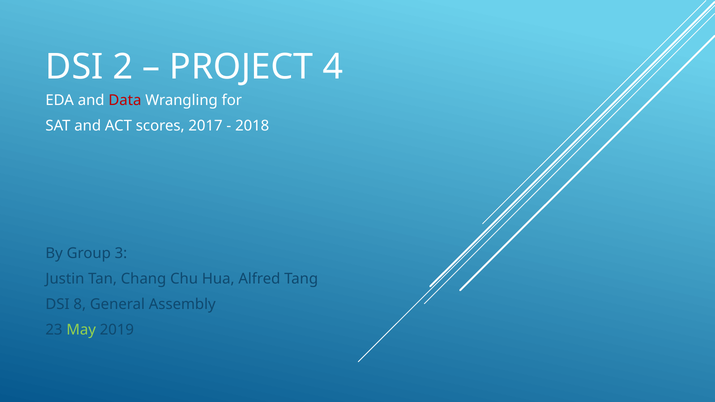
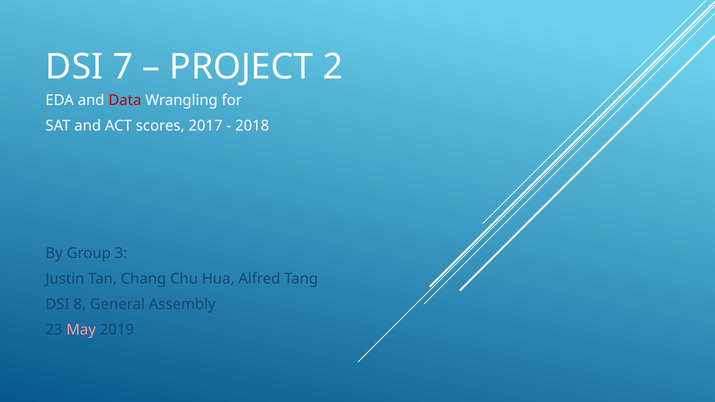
2: 2 -> 7 (123, 67)
4: 4 -> 2 (333, 67)
May colour: light green -> pink (81, 330)
